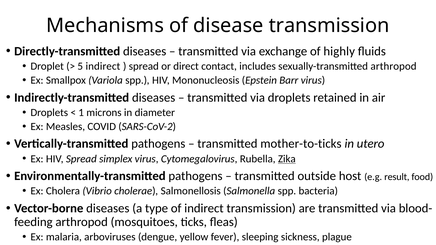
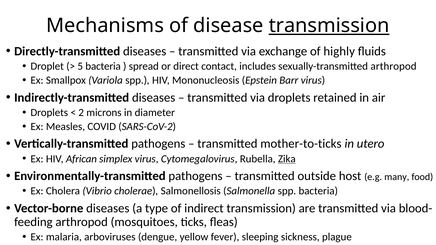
transmission underline: none -> present (329, 26)
5 indirect: indirect -> bacteria (103, 66)
1: 1 -> 2 (81, 113)
HIV Spread: Spread -> African (81, 159)
result: result -> many (397, 177)
